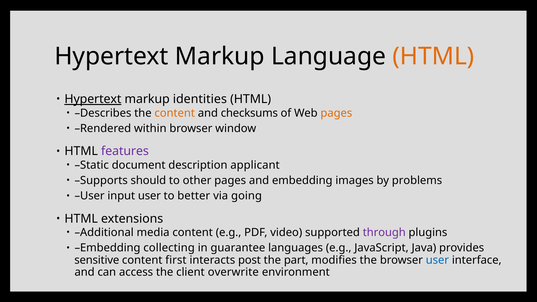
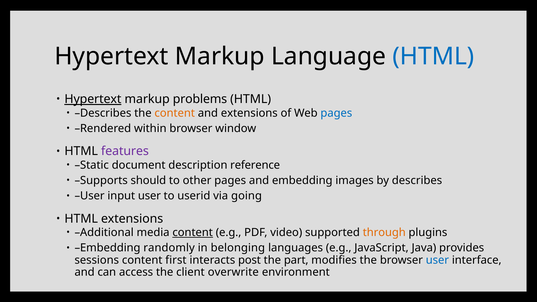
HTML colour: orange -> blue (433, 57)
identities: identities -> problems (200, 99)
and checksums: checksums -> extensions (249, 113)
pages colour: orange -> blue (336, 113)
applicant: applicant -> reference (255, 165)
by problems: problems -> describes (417, 181)
better: better -> userid (194, 196)
content underline: none -> present (193, 233)
through colour: purple -> orange (384, 233)
collecting: collecting -> randomly (169, 248)
guarantee: guarantee -> belonging (238, 248)
sensitive: sensitive -> sessions (97, 260)
